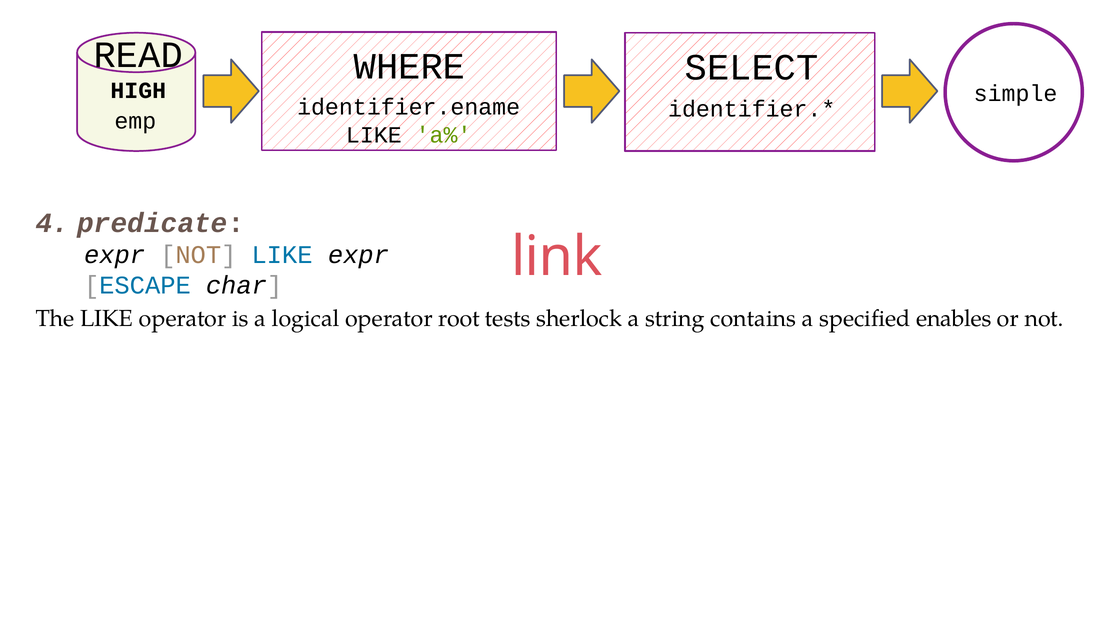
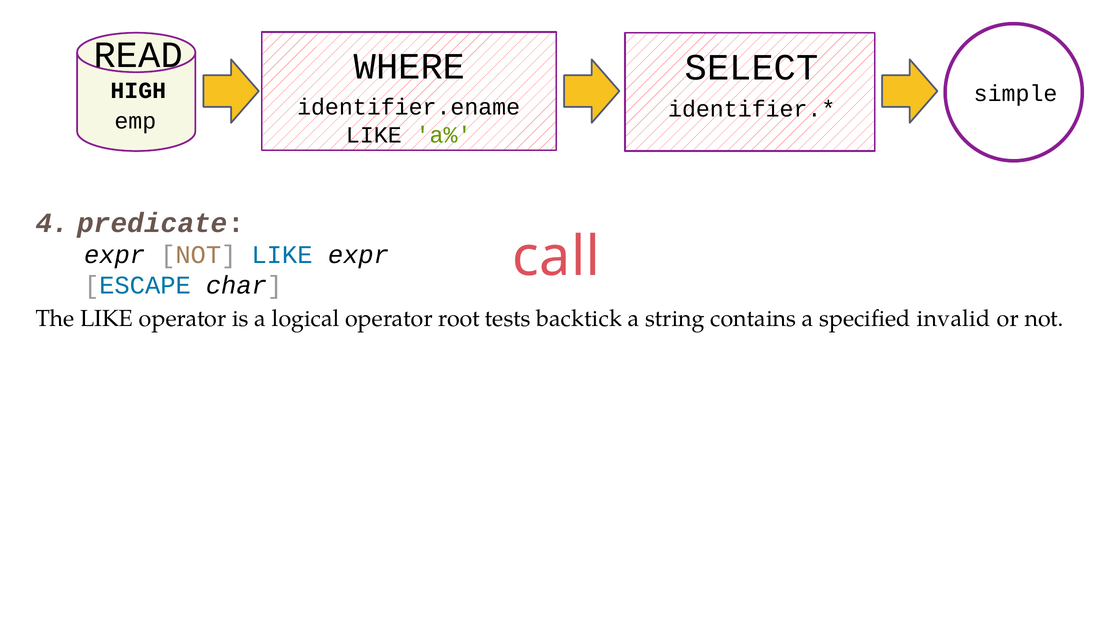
link: link -> call (556, 257)
sherlock: sherlock -> backtick (579, 319)
enables: enables -> invalid (954, 319)
